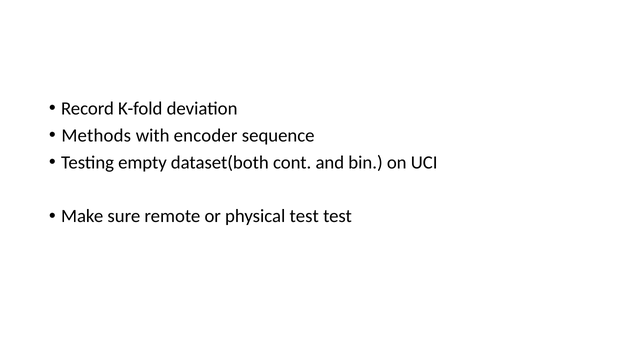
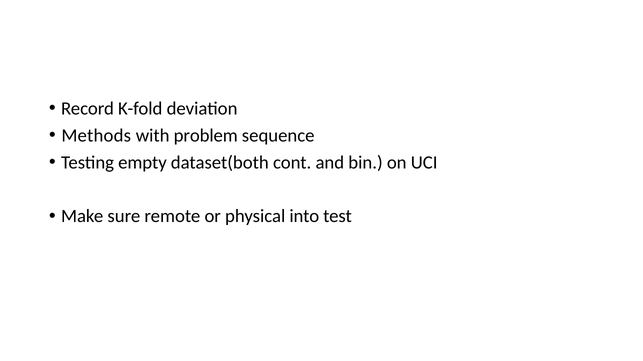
encoder: encoder -> problem (206, 136)
physical test: test -> into (304, 217)
